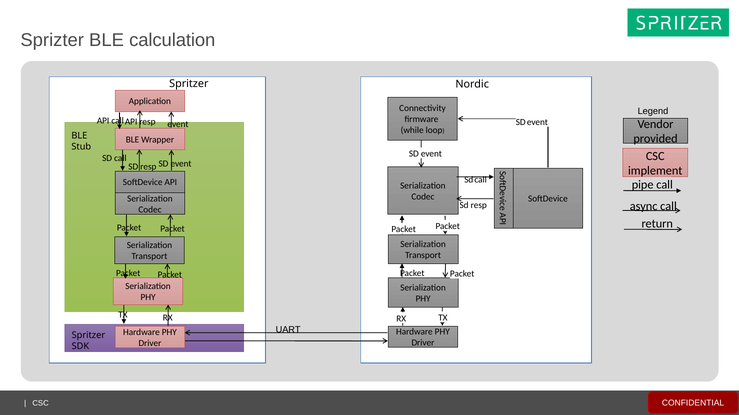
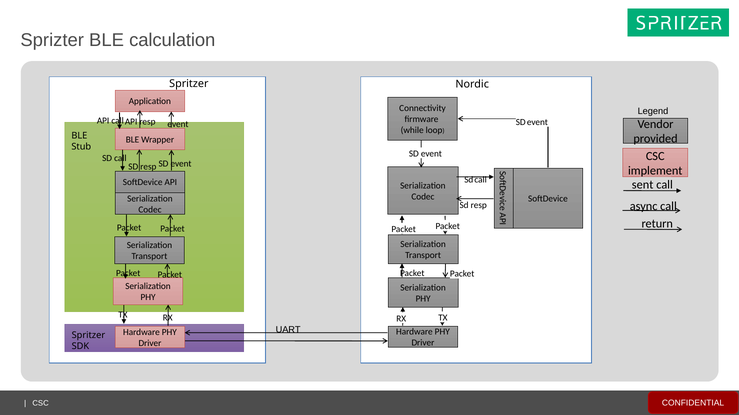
pipe: pipe -> sent (643, 185)
